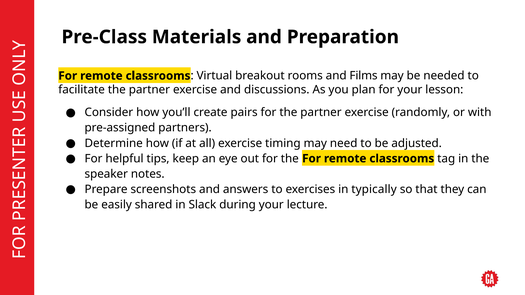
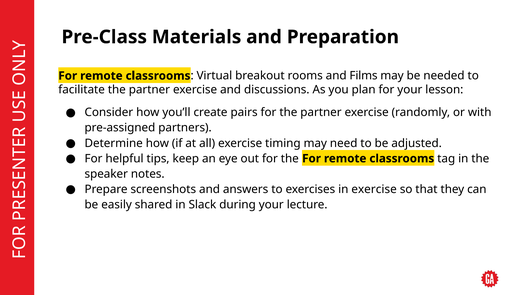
in typically: typically -> exercise (374, 189)
